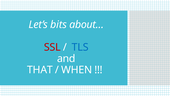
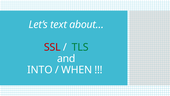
bits: bits -> text (59, 24)
TLS colour: blue -> green (80, 47)
THAT: THAT -> INTO (40, 70)
